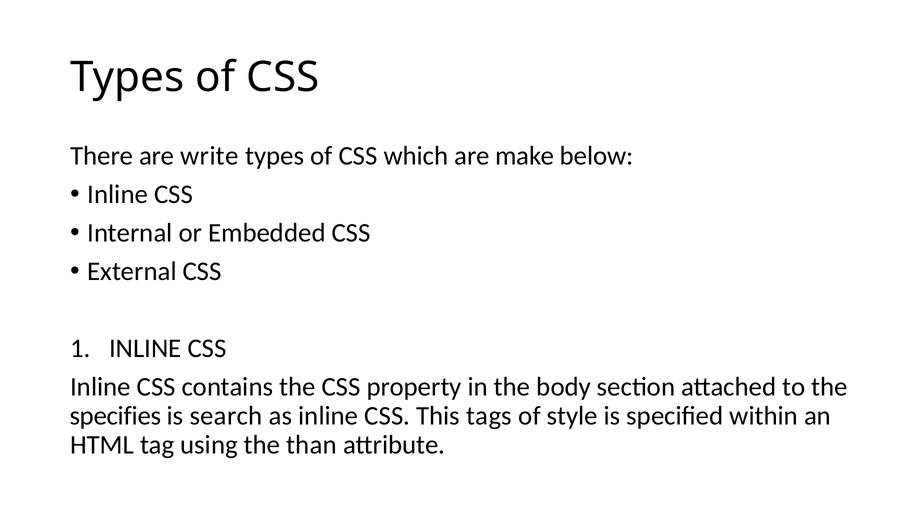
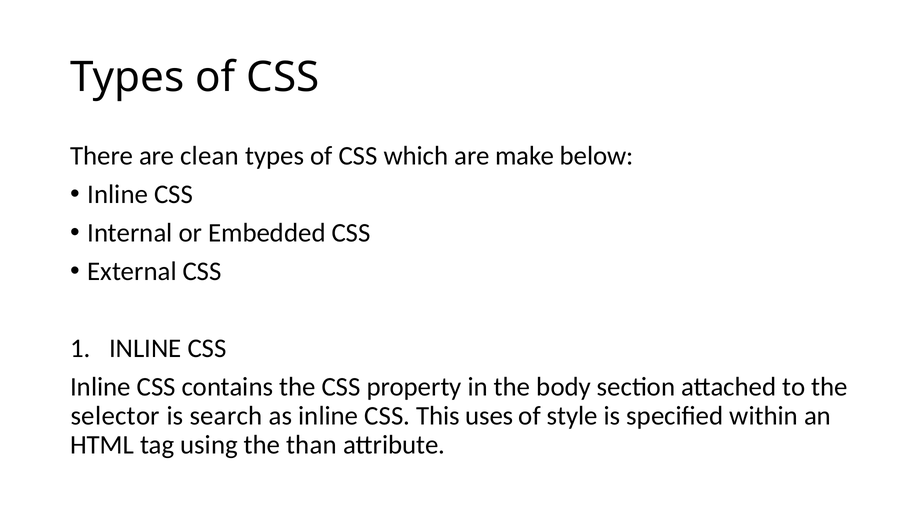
write: write -> clean (210, 156)
specifies: specifies -> selector (115, 416)
tags: tags -> uses (489, 416)
